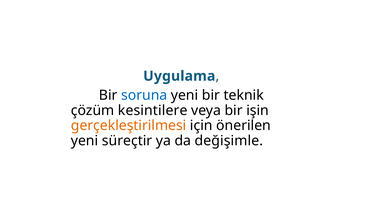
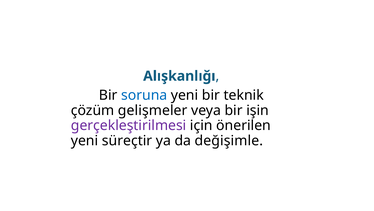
Uygulama: Uygulama -> Alışkanlığı (179, 76)
kesintilere: kesintilere -> gelişmeler (153, 110)
gerçekleştirilmesi colour: orange -> purple (129, 125)
